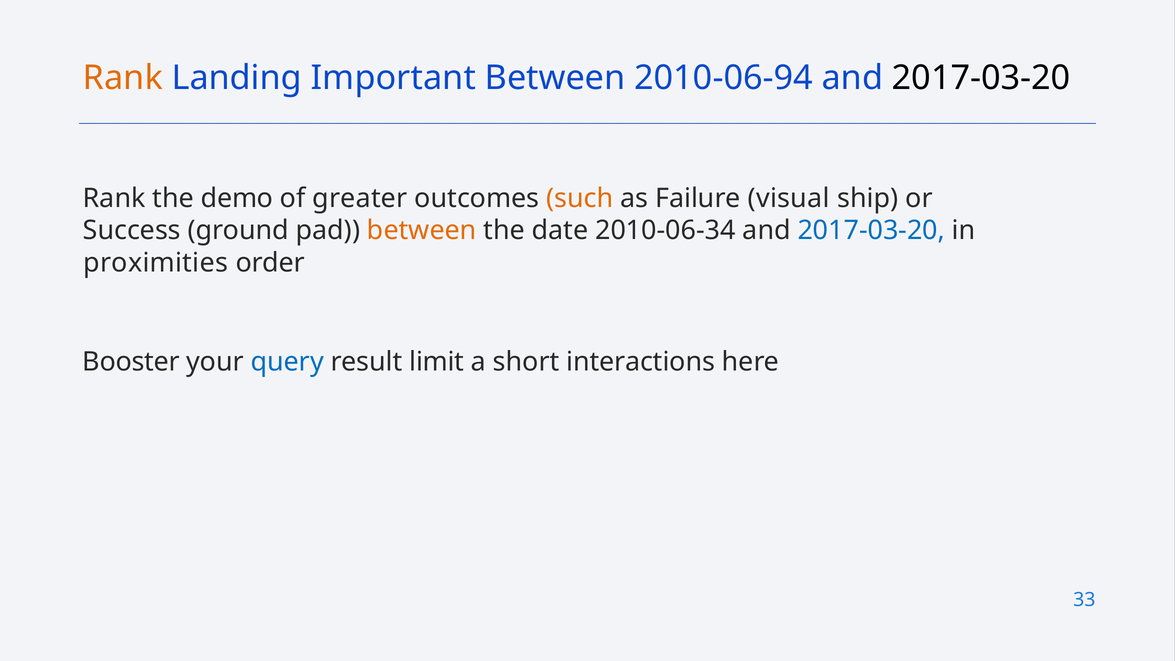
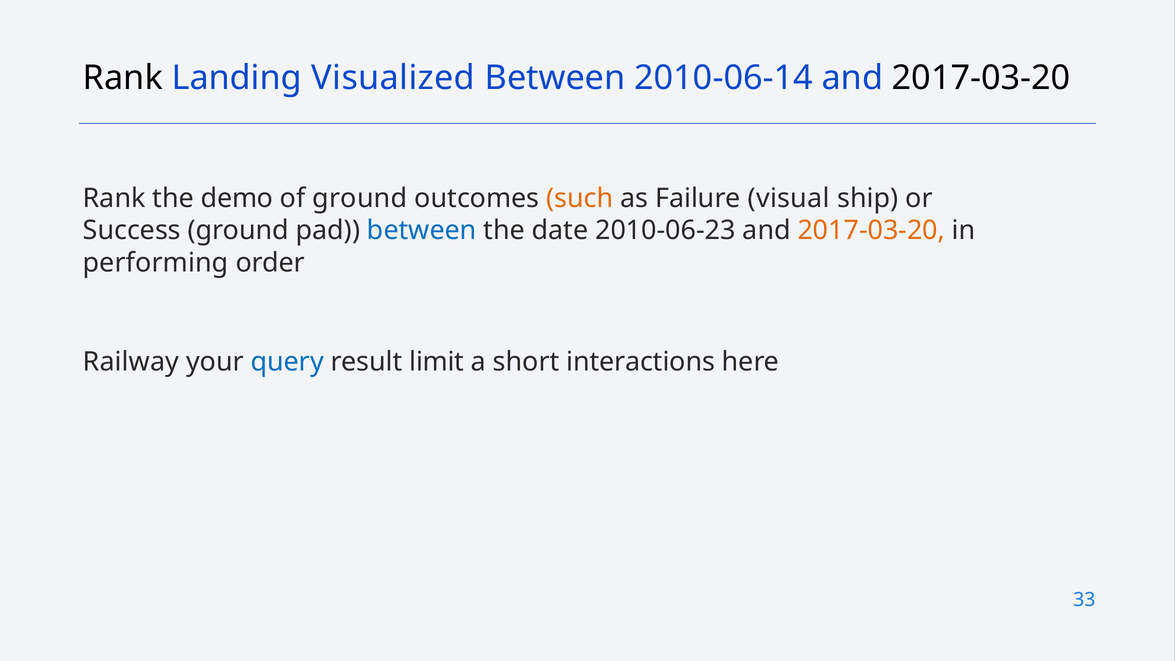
Rank colour: orange -> black (123, 78)
Important: Important -> Visualized (393, 78)
2010-06-94: 2010-06-94 -> 2010-06-14 (724, 78)
of greater: greater -> ground (360, 198)
between colour: orange -> blue (422, 231)
2010-06-34: 2010-06-34 -> 2010-06-23 (665, 231)
2017-03-20 colour: blue -> orange (871, 231)
proximities: proximities -> performing (156, 263)
Booster: Booster -> Railway (131, 362)
